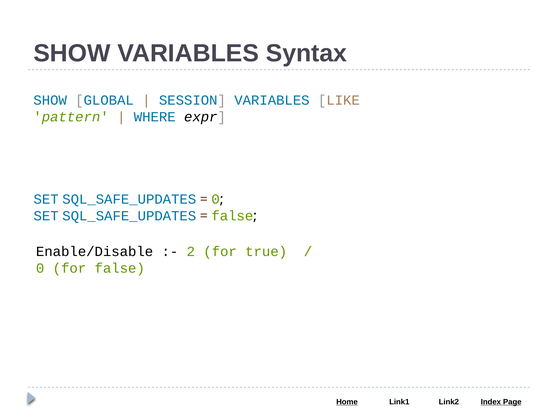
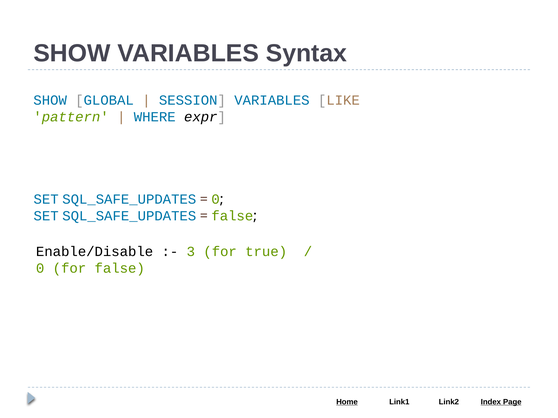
2: 2 -> 3 (191, 252)
